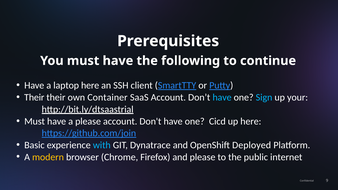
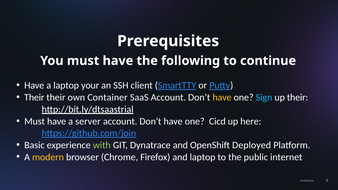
laptop here: here -> your (90, 85)
have colour: light blue -> yellow (222, 98)
up your: your -> their (298, 98)
a please: please -> server (88, 121)
with colour: light blue -> light green (102, 145)
and please: please -> laptop (203, 157)
